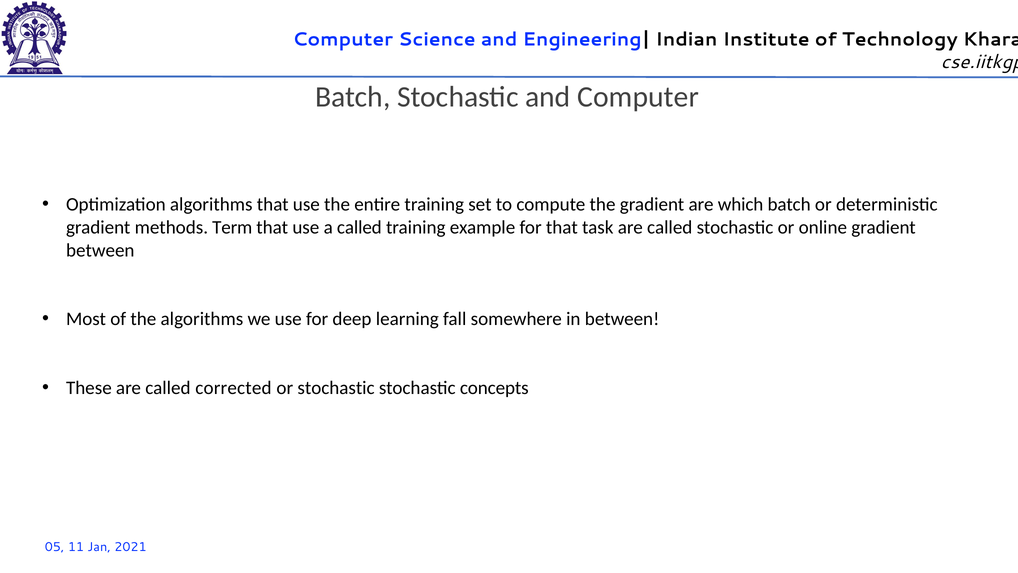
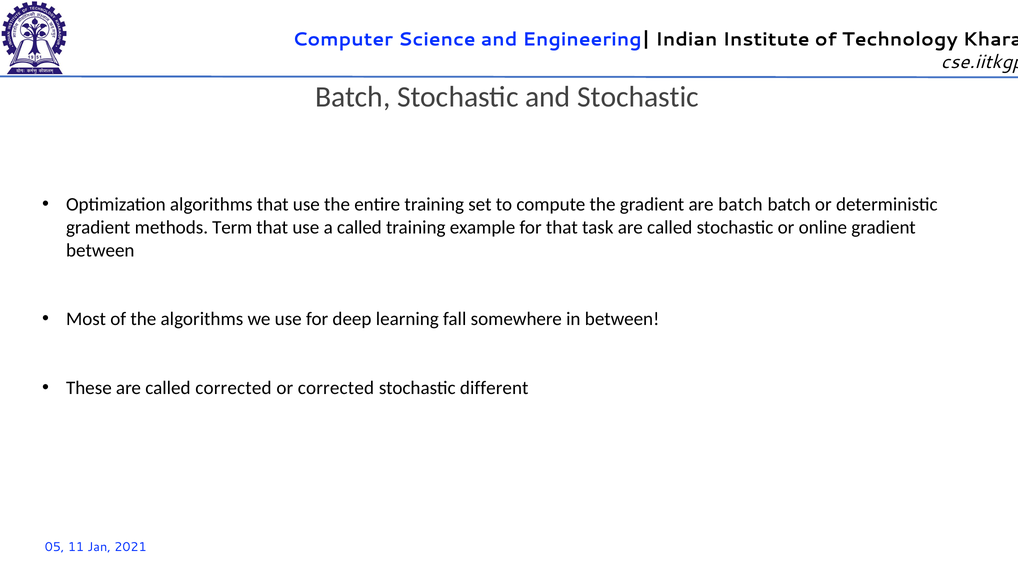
and Computer: Computer -> Stochastic (638, 97)
are which: which -> batch (740, 204)
or stochastic: stochastic -> corrected (336, 388)
concepts: concepts -> different (494, 388)
